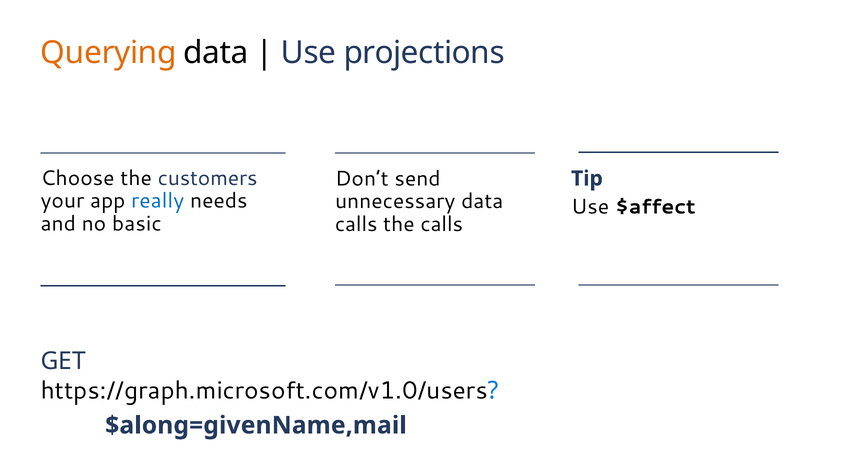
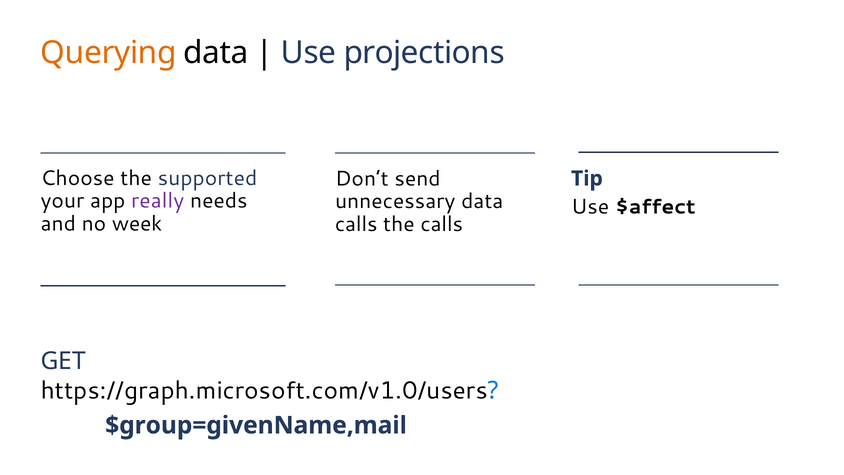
customers: customers -> supported (208, 178)
really colour: blue -> purple (158, 201)
basic: basic -> week (137, 224)
$along=givenName,mail: $along=givenName,mail -> $group=givenName,mail (256, 425)
